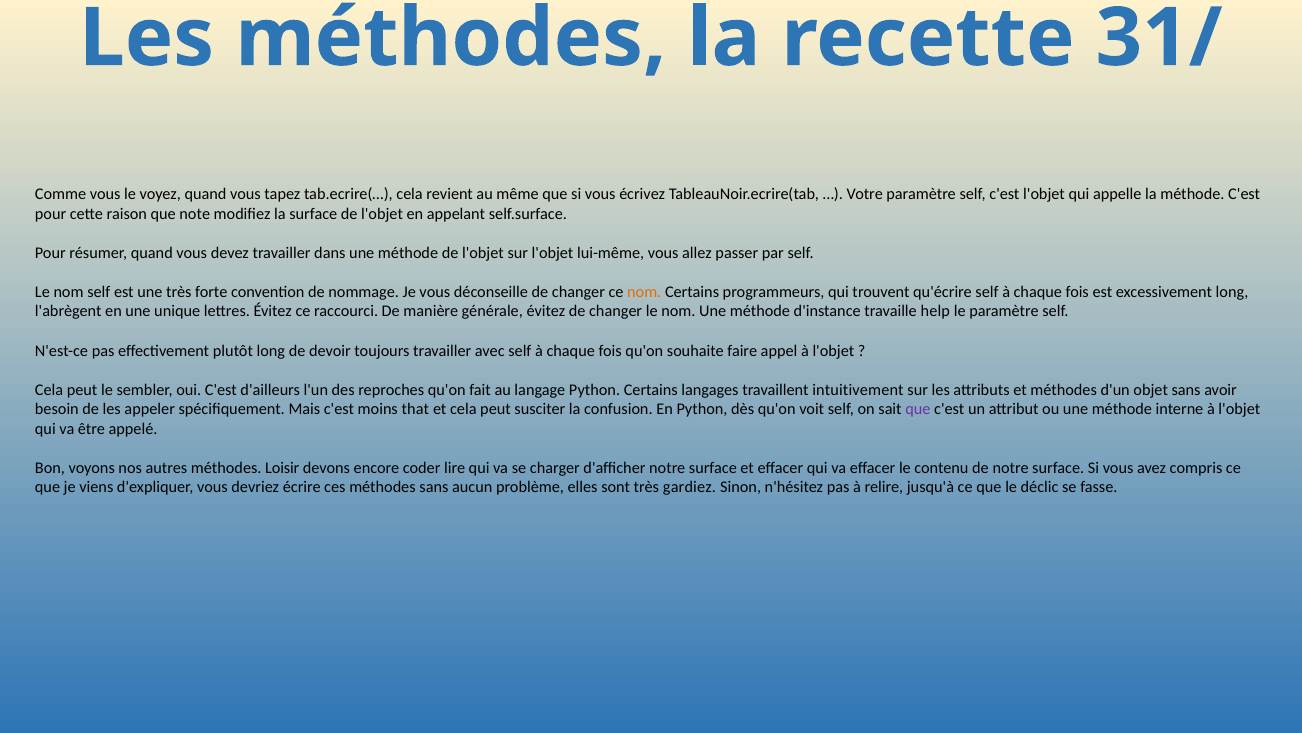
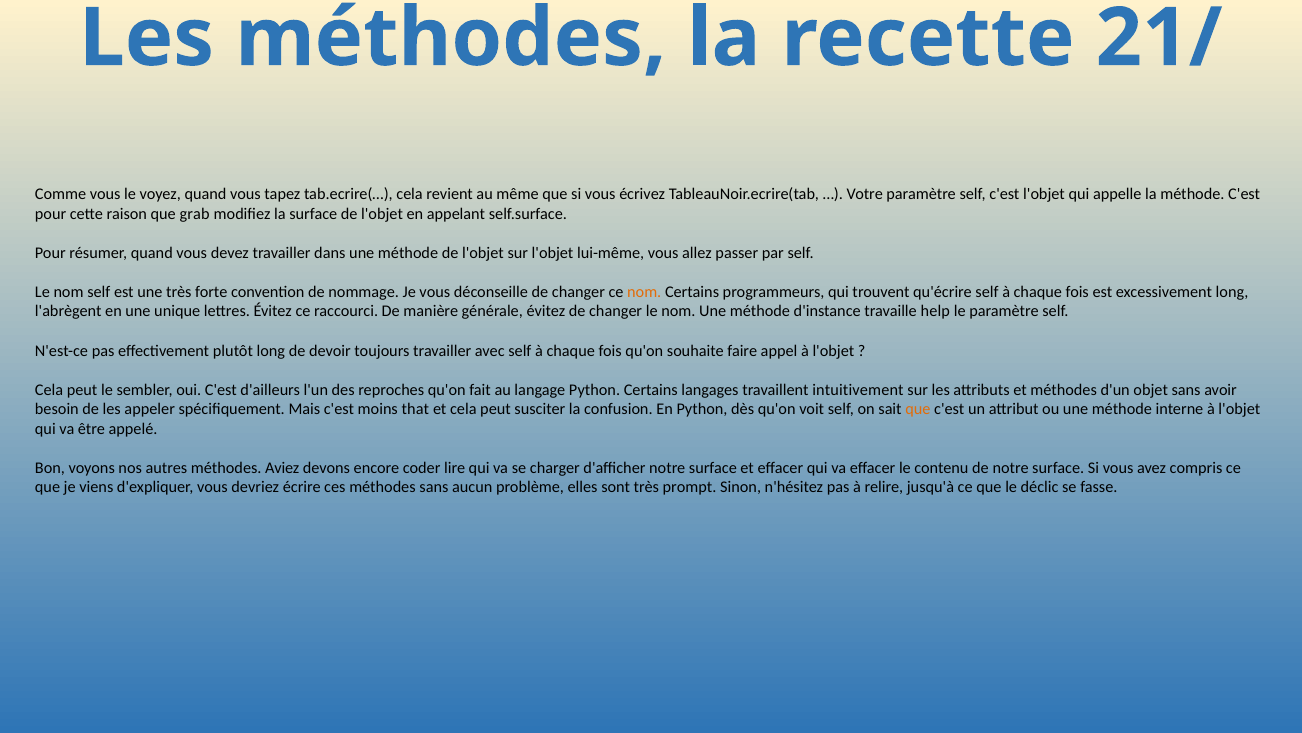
31/: 31/ -> 21/ (1159, 38)
note: note -> grab (195, 214)
que colour: purple -> orange (918, 409)
Loisir: Loisir -> Aviez (282, 468)
gardiez: gardiez -> prompt (690, 487)
